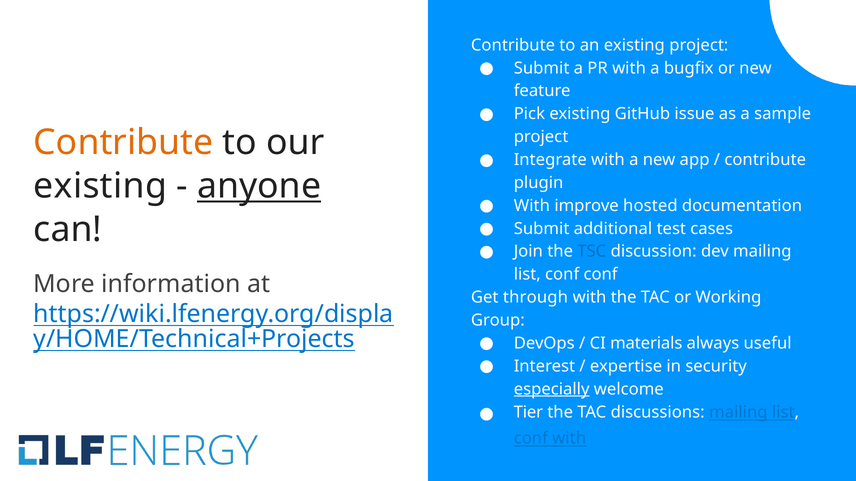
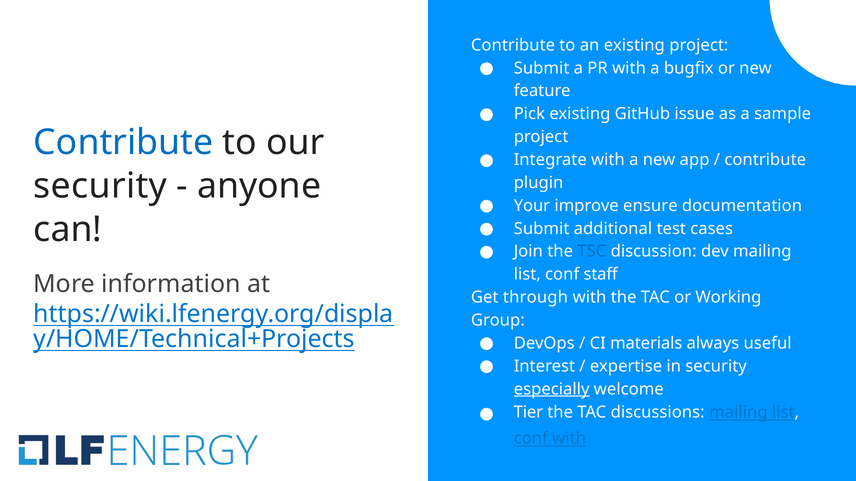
Contribute colour: orange -> blue (123, 143)
existing: existing -> security (100, 186)
anyone underline: present -> none (259, 186)
With: With -> Your (532, 206)
hosted: hosted -> ensure (650, 206)
conf conf: conf -> staff (601, 275)
